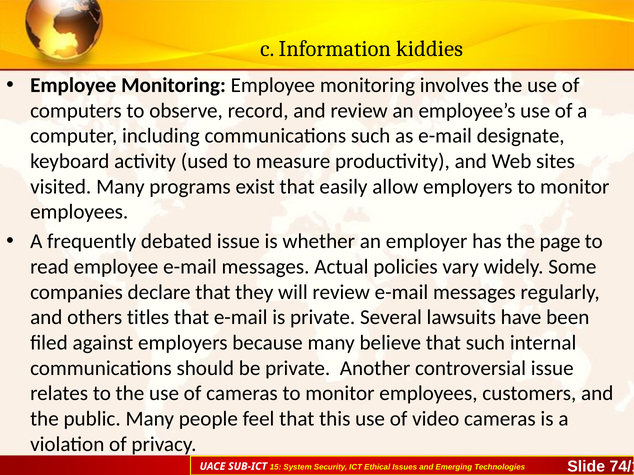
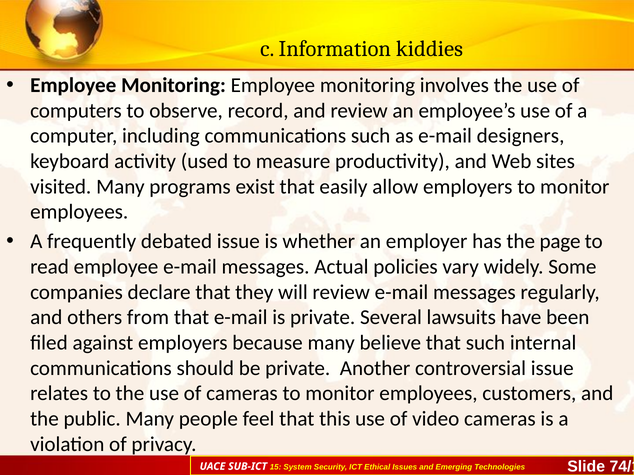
designate: designate -> designers (521, 136)
titles: titles -> from (148, 318)
